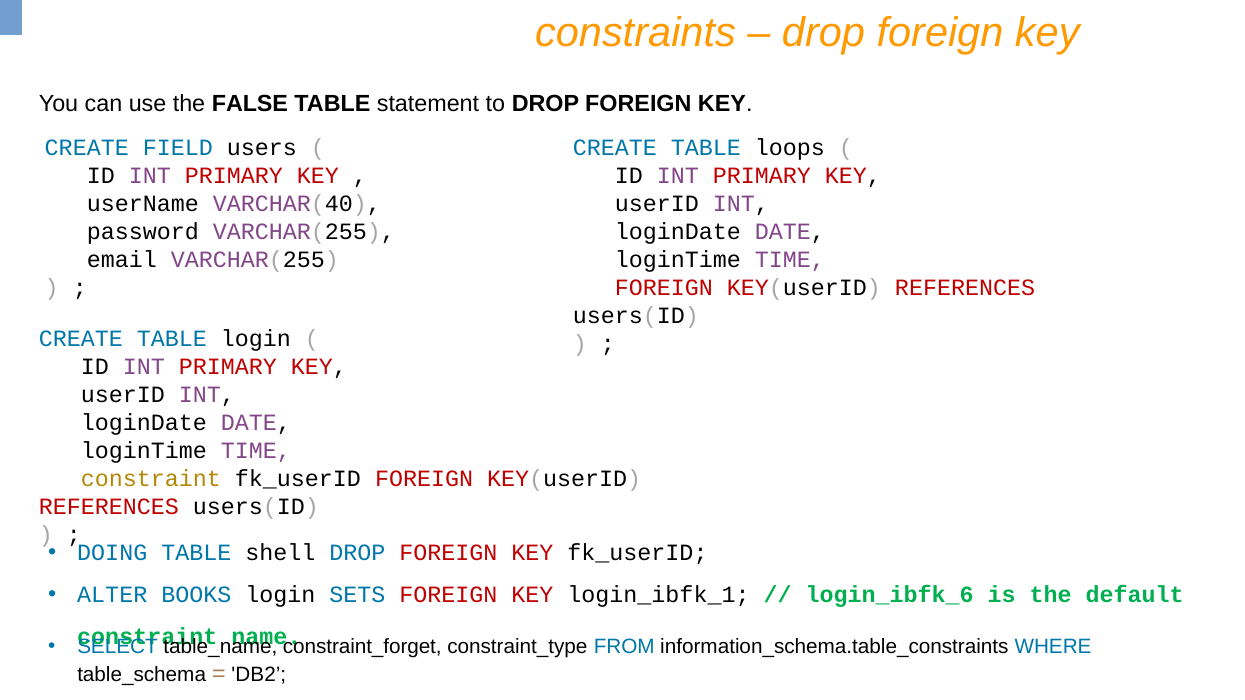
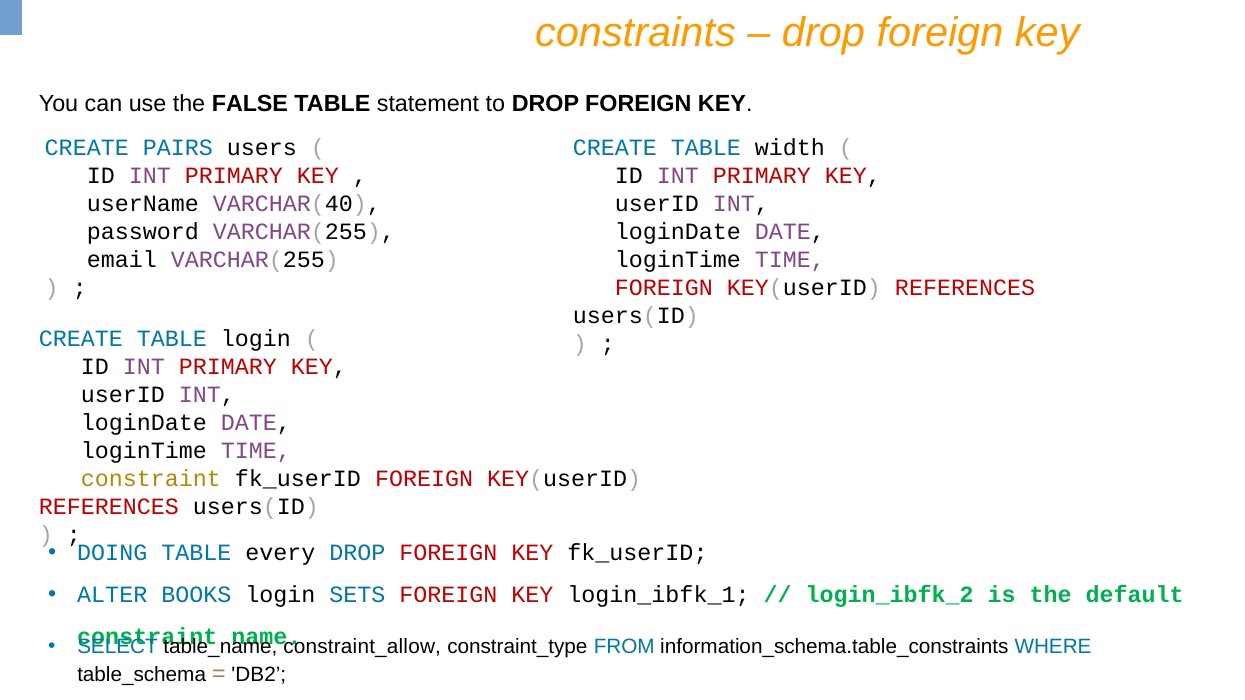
FIELD: FIELD -> PAIRS (178, 148)
loops: loops -> width (790, 148)
shell: shell -> every (280, 554)
login_ibfk_6: login_ibfk_6 -> login_ibfk_2 (890, 596)
constraint_forget: constraint_forget -> constraint_allow (362, 647)
